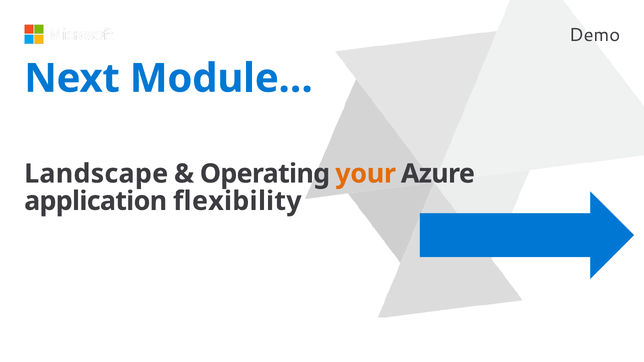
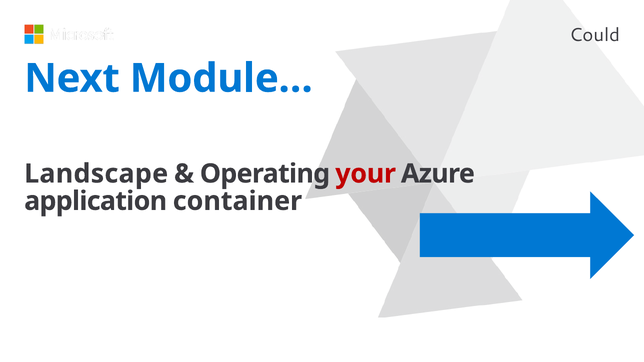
Demo: Demo -> Could (595, 35)
your colour: orange -> red (366, 174)
flexibility: flexibility -> container (237, 201)
